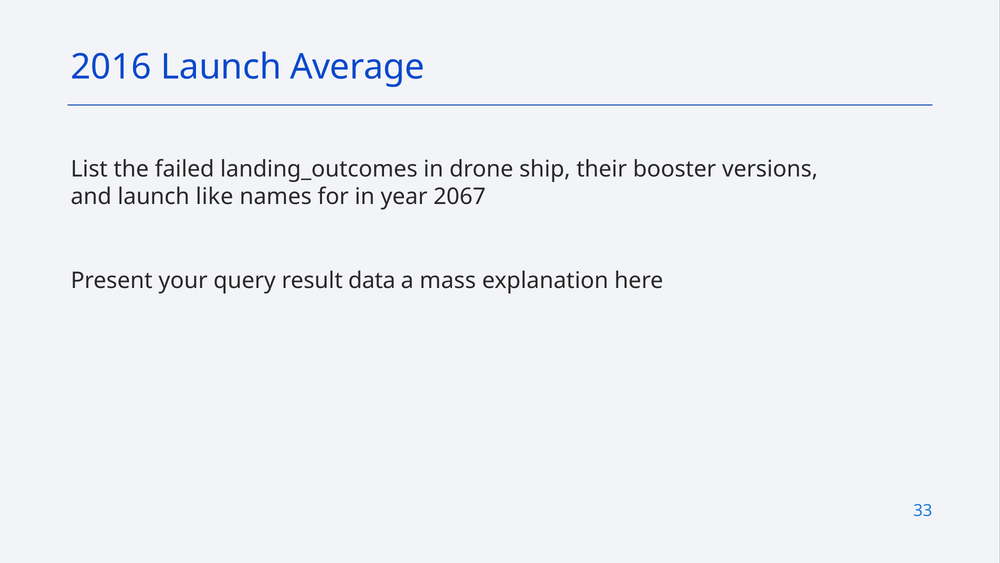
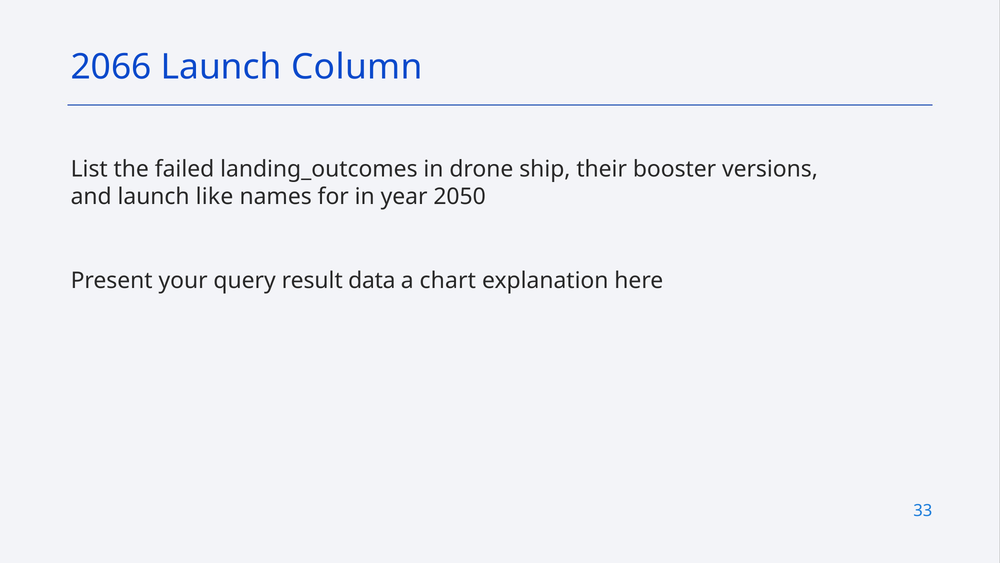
2016: 2016 -> 2066 (111, 67)
Average: Average -> Column (357, 67)
2067: 2067 -> 2050 (460, 196)
mass: mass -> chart (448, 280)
